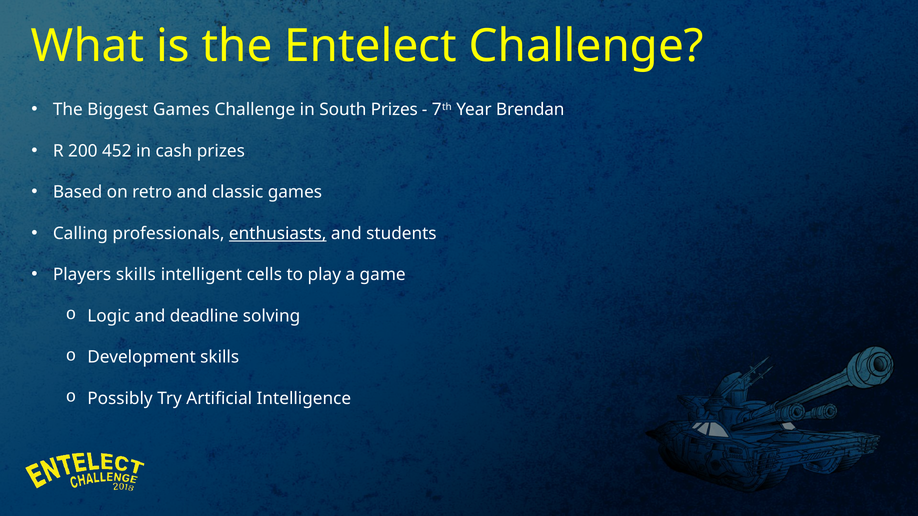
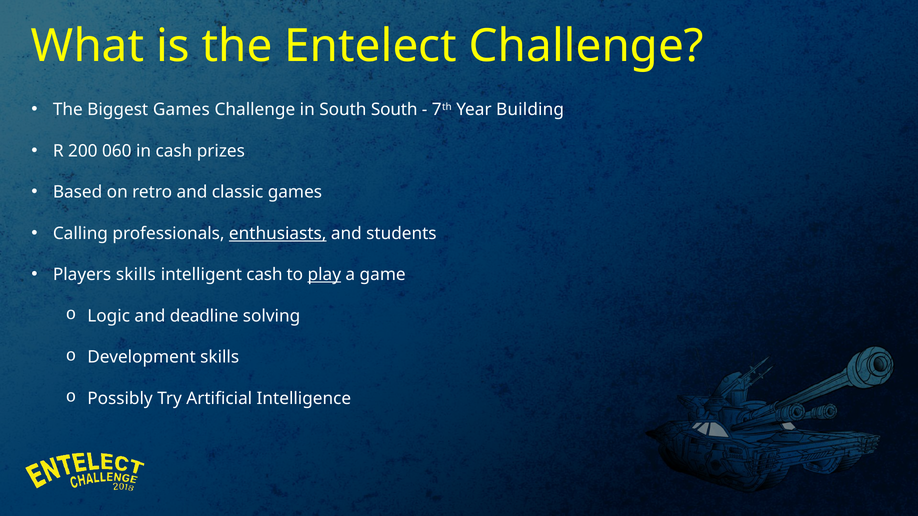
South Prizes: Prizes -> South (394, 110)
Brendan: Brendan -> Building (530, 110)
452: 452 -> 060 (117, 151)
intelligent cells: cells -> cash (264, 275)
play underline: none -> present (324, 275)
